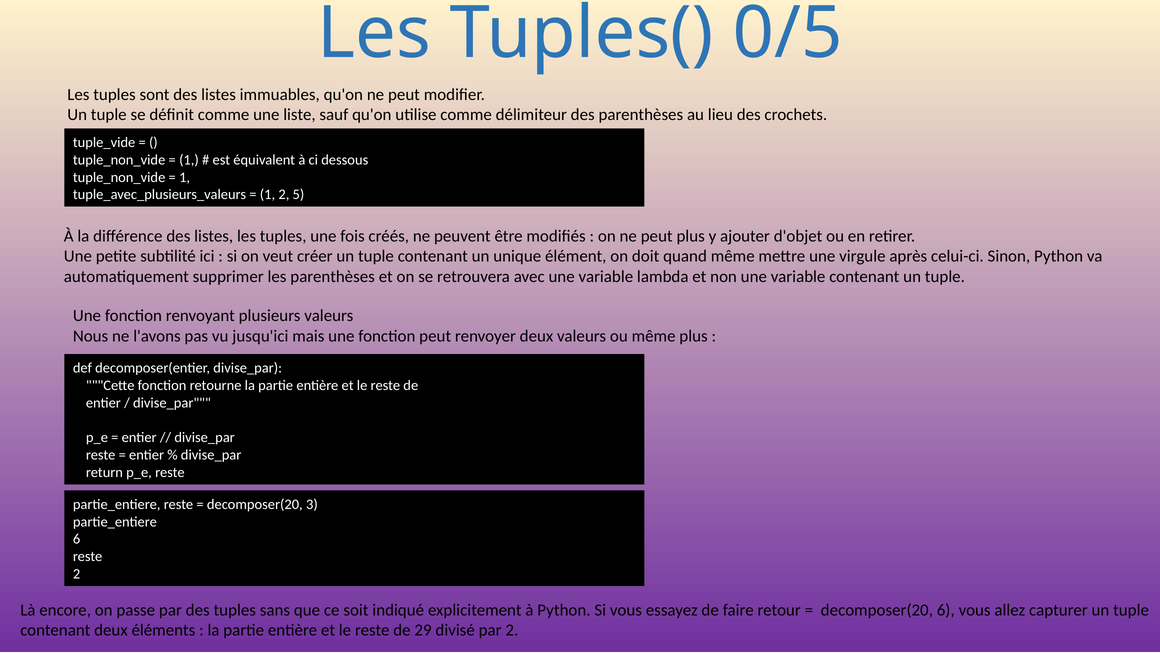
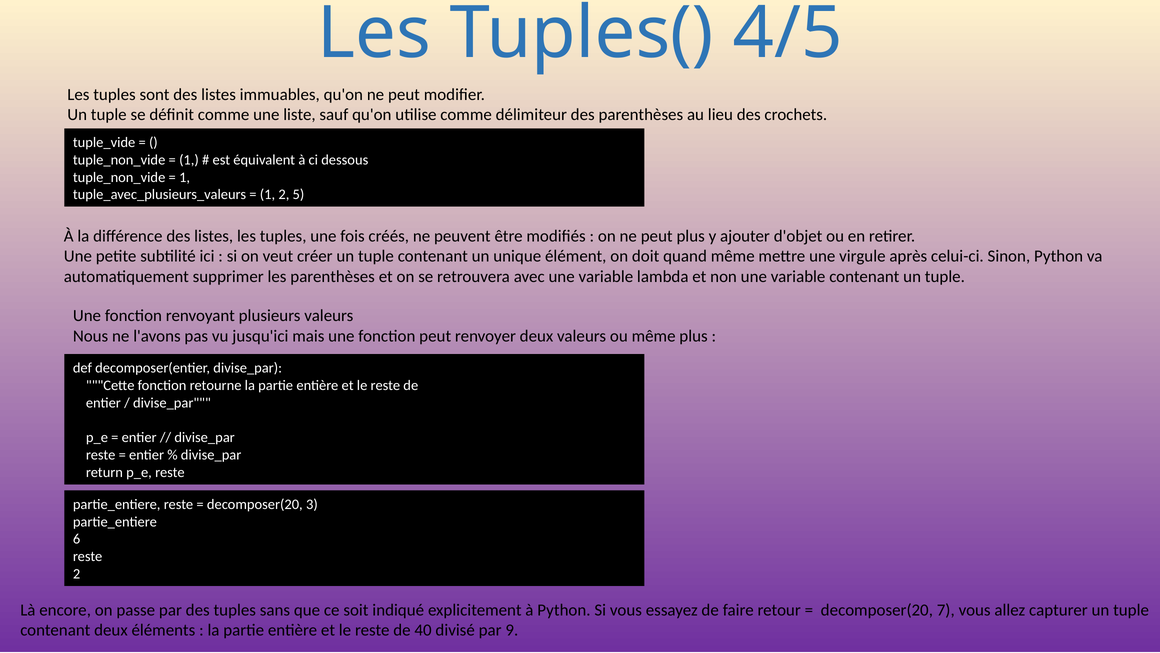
0/5: 0/5 -> 4/5 (788, 33)
decomposer(20 6: 6 -> 7 (946, 610)
29: 29 -> 40 (423, 630)
par 2: 2 -> 9 (512, 630)
